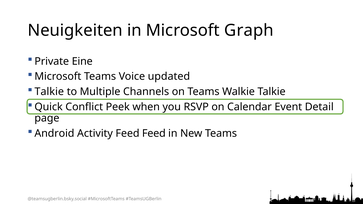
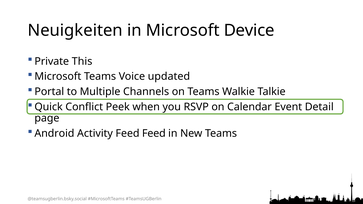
Graph: Graph -> Device (249, 30)
Eine: Eine -> This (82, 61)
Talkie: Talkie -> Portal (49, 92)
